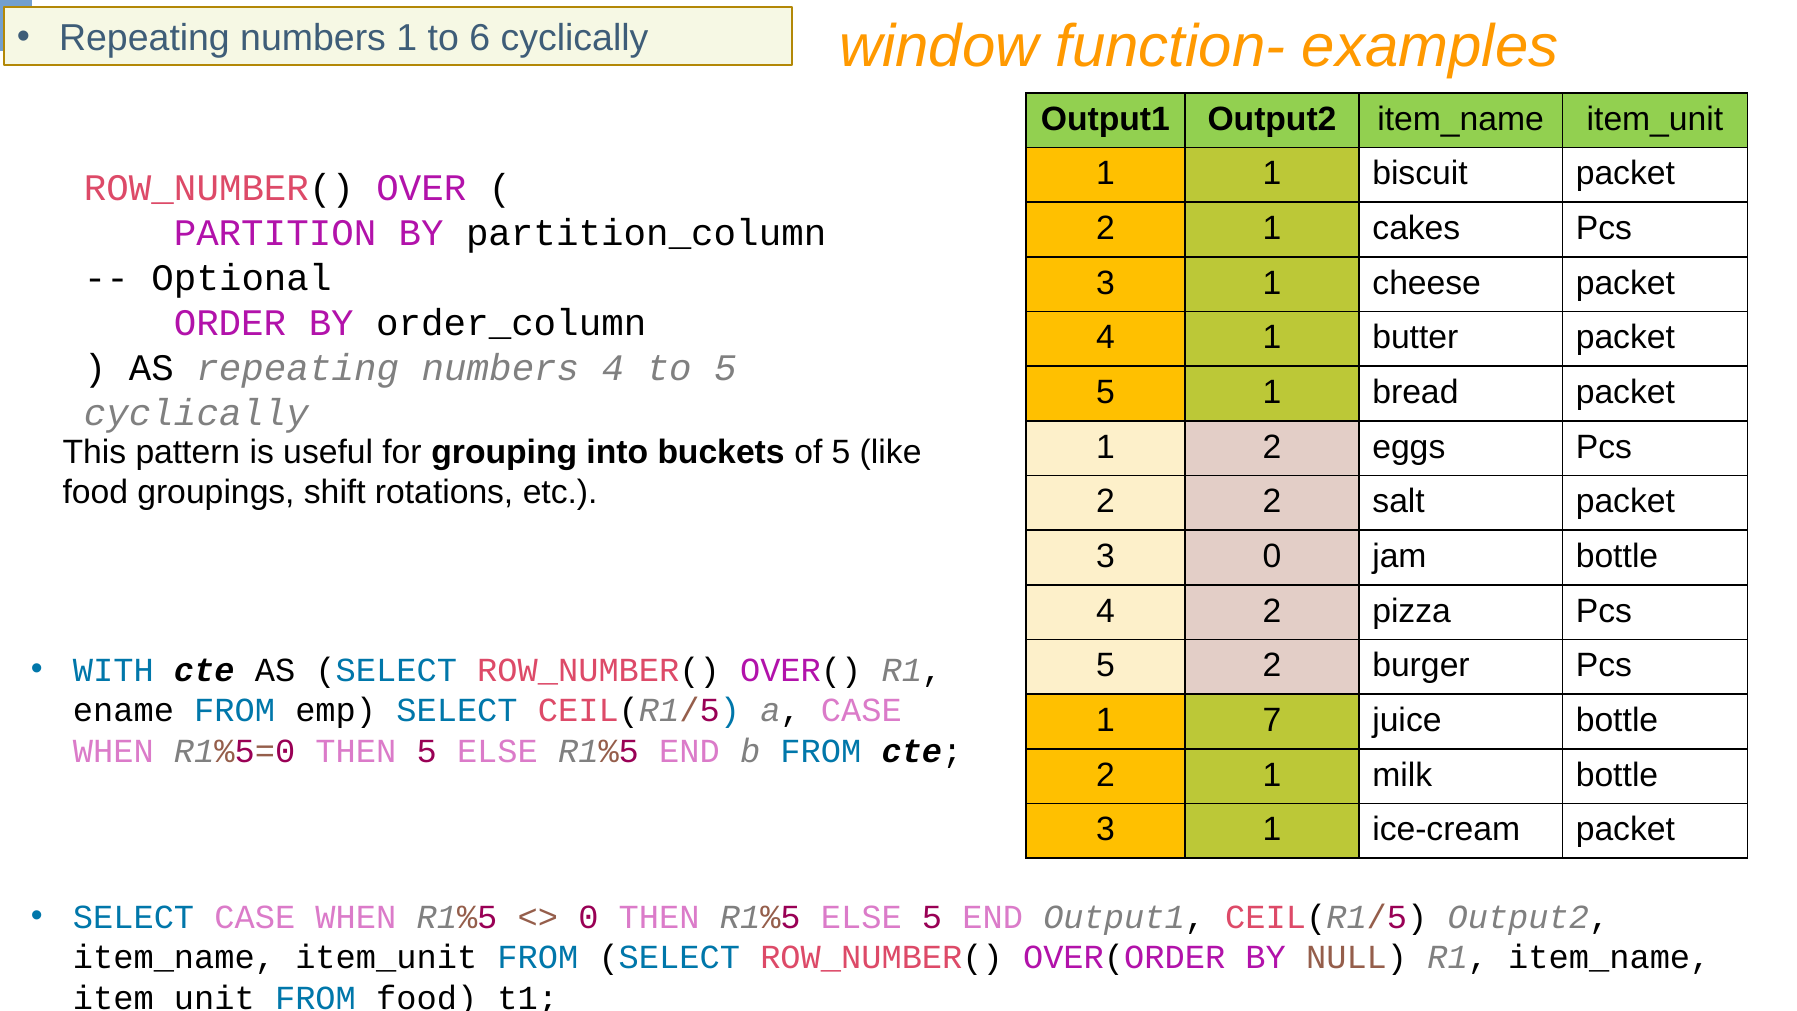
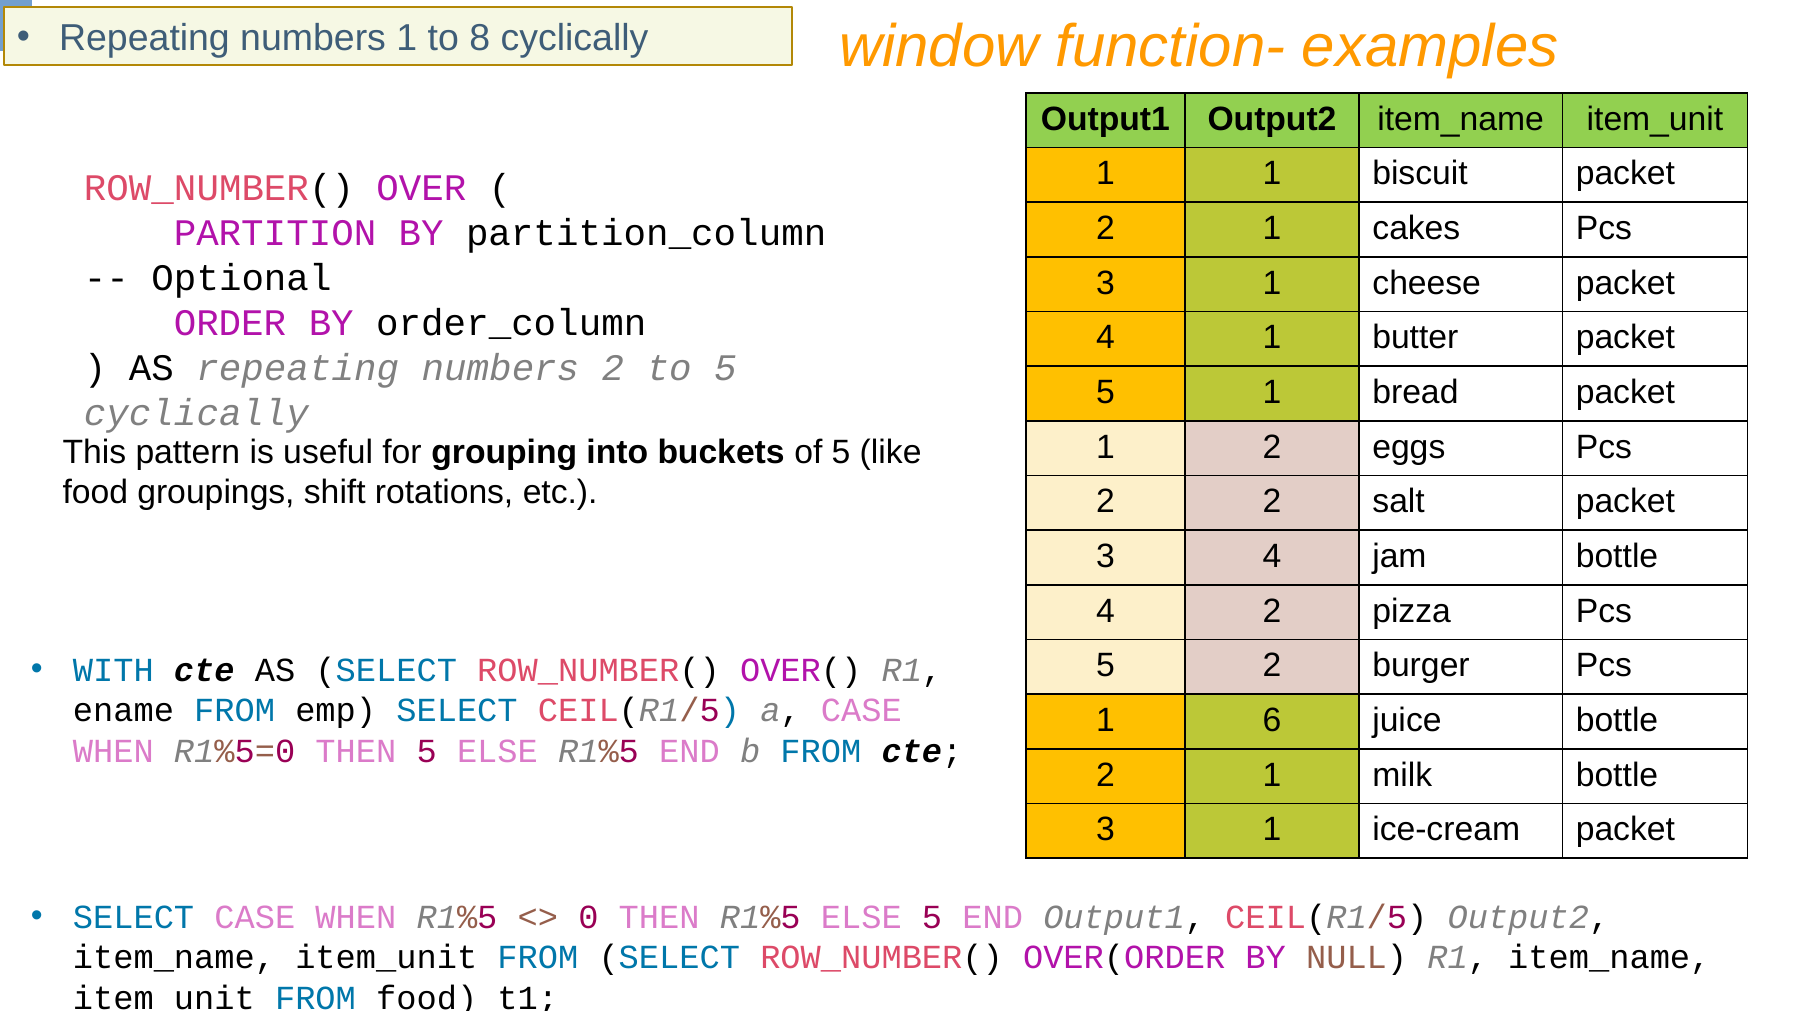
6: 6 -> 8 (480, 38)
numbers 4: 4 -> 2 (613, 368)
3 0: 0 -> 4 (1272, 556)
7: 7 -> 6 (1272, 720)
